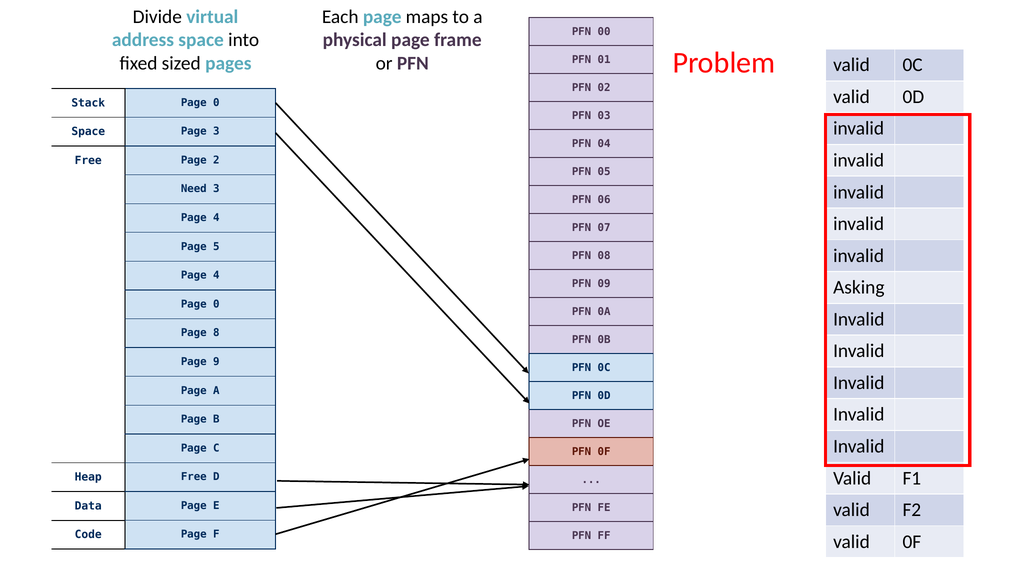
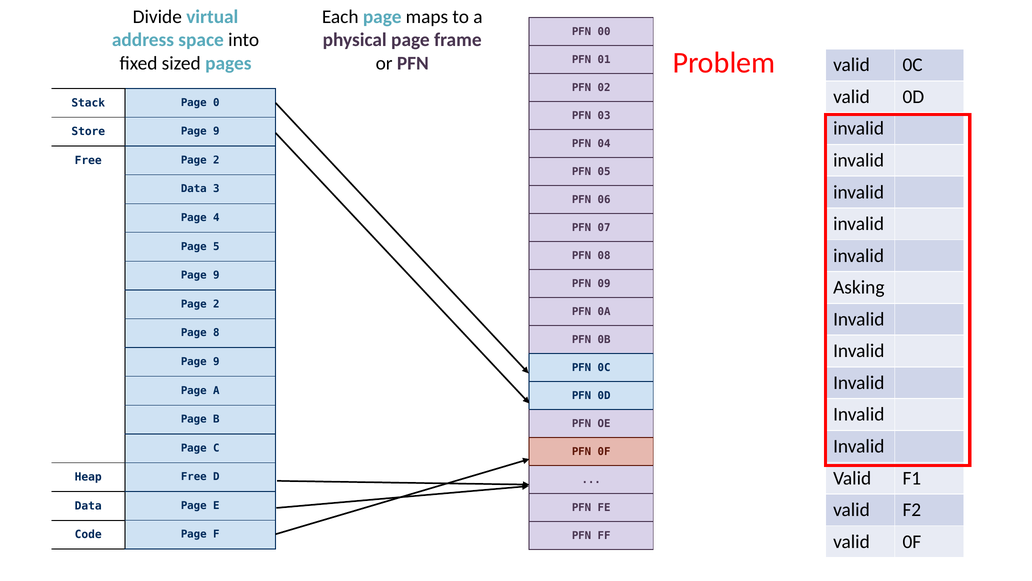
Space: Space -> Store (88, 132)
3: 3 -> 9 (216, 131)
Need: Need -> Data (194, 189)
4: 4 -> 9 (216, 275)
0: 0 -> 2 (216, 304)
